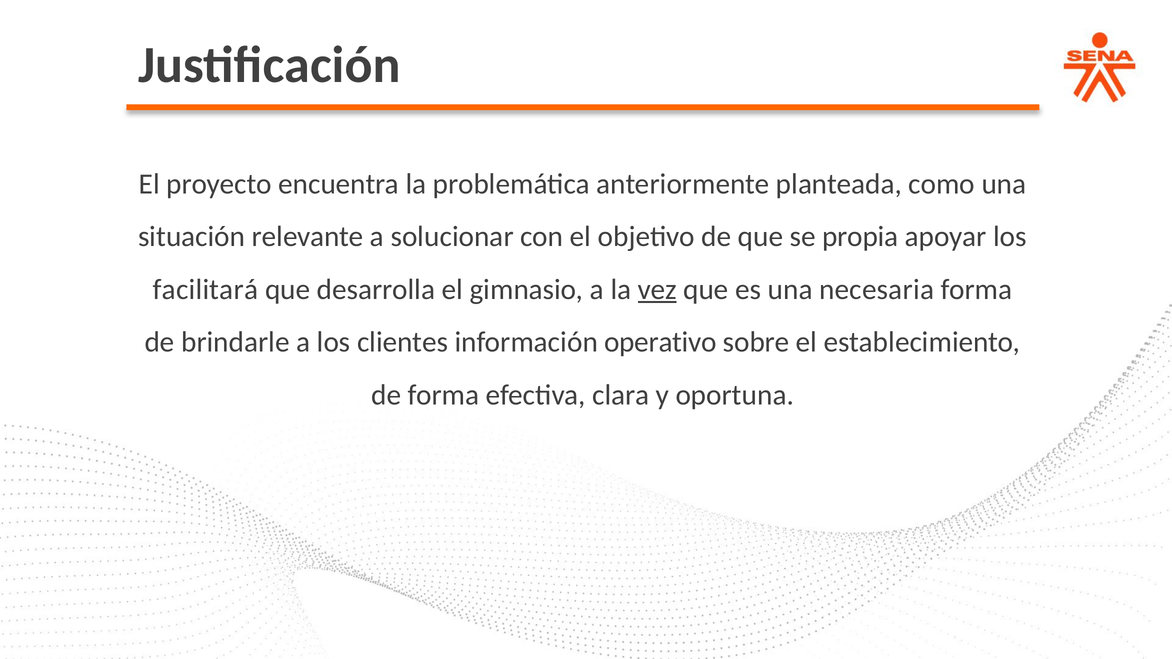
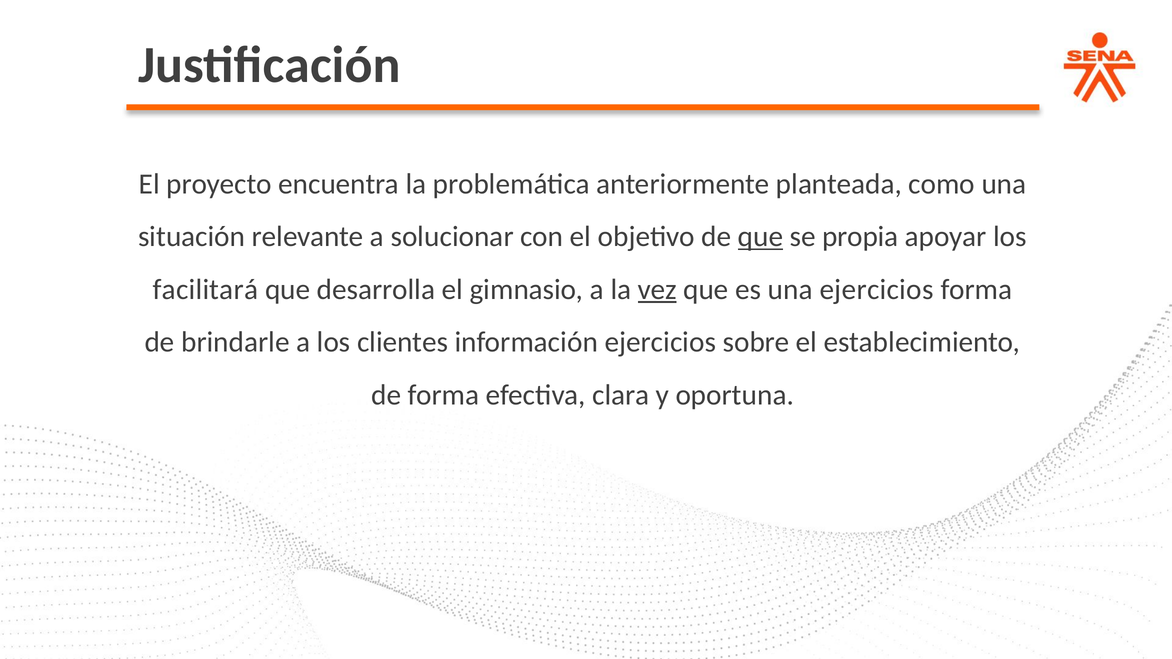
que underline: none -> present (761, 237)
una necesaria: necesaria -> ejercicios (877, 290)
información operativo: operativo -> ejercicios (660, 342)
